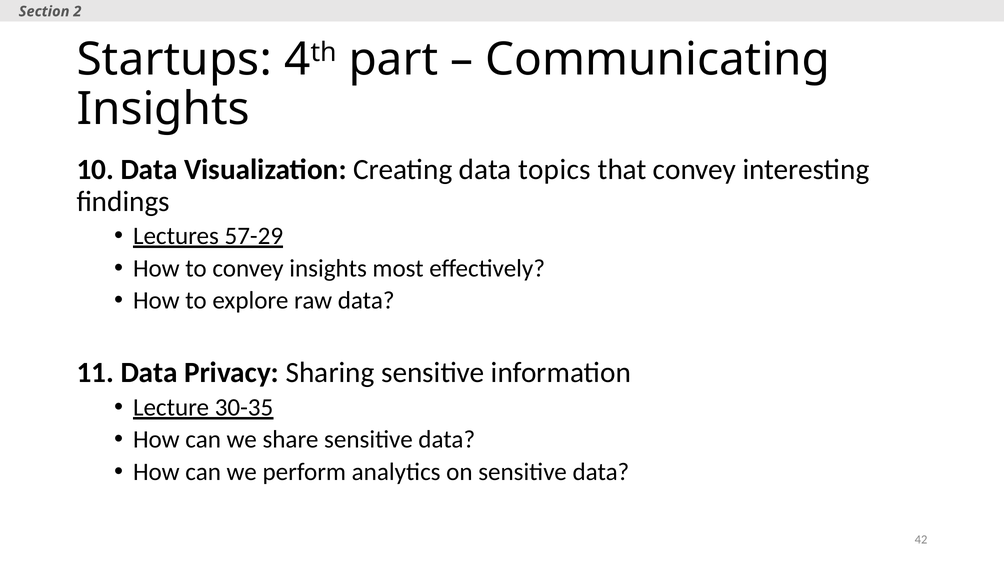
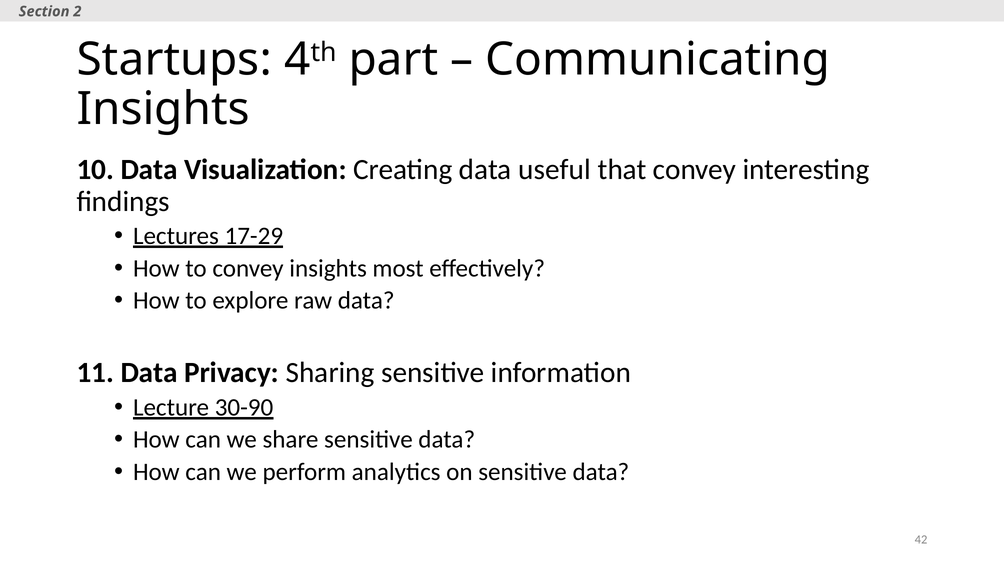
topics: topics -> useful (555, 170)
57-29: 57-29 -> 17-29 (254, 236)
30-35: 30-35 -> 30-90 (244, 407)
